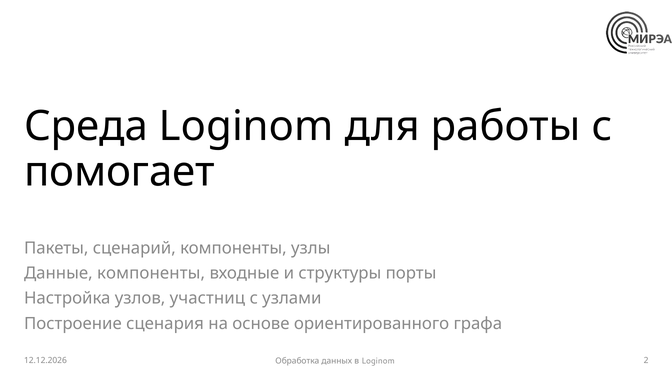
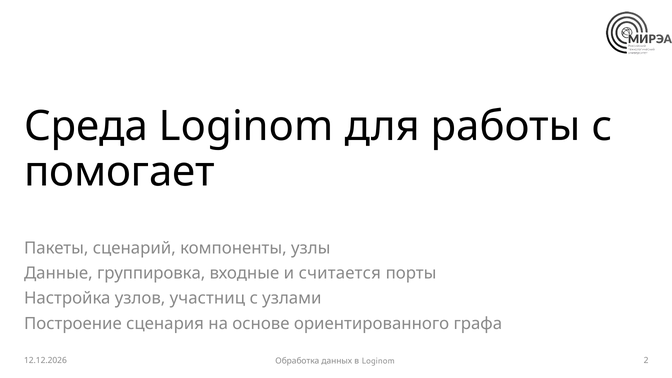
Данные компоненты: компоненты -> группировка (151, 273)
структуры: структуры -> считается (340, 273)
